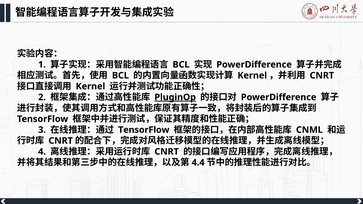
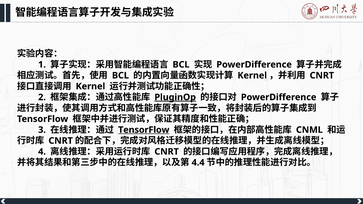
TensorFlow underline: none -> present (144, 130)
